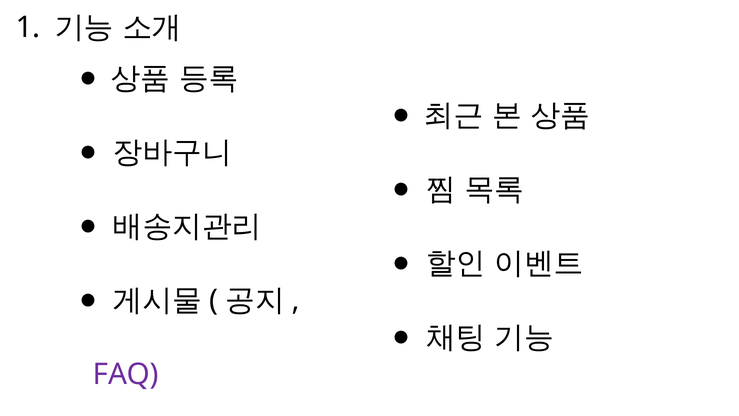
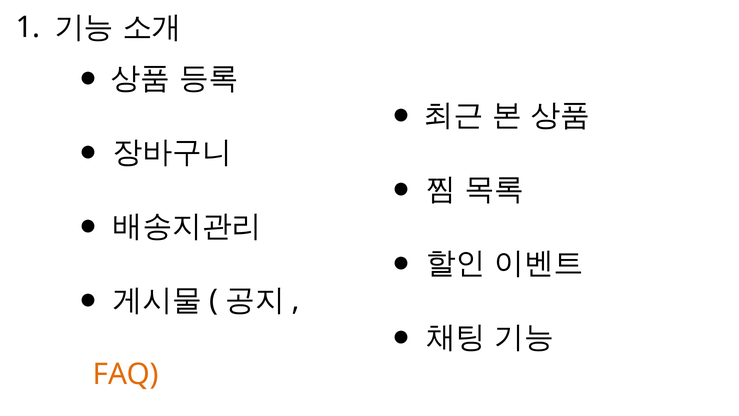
FAQ colour: purple -> orange (126, 374)
